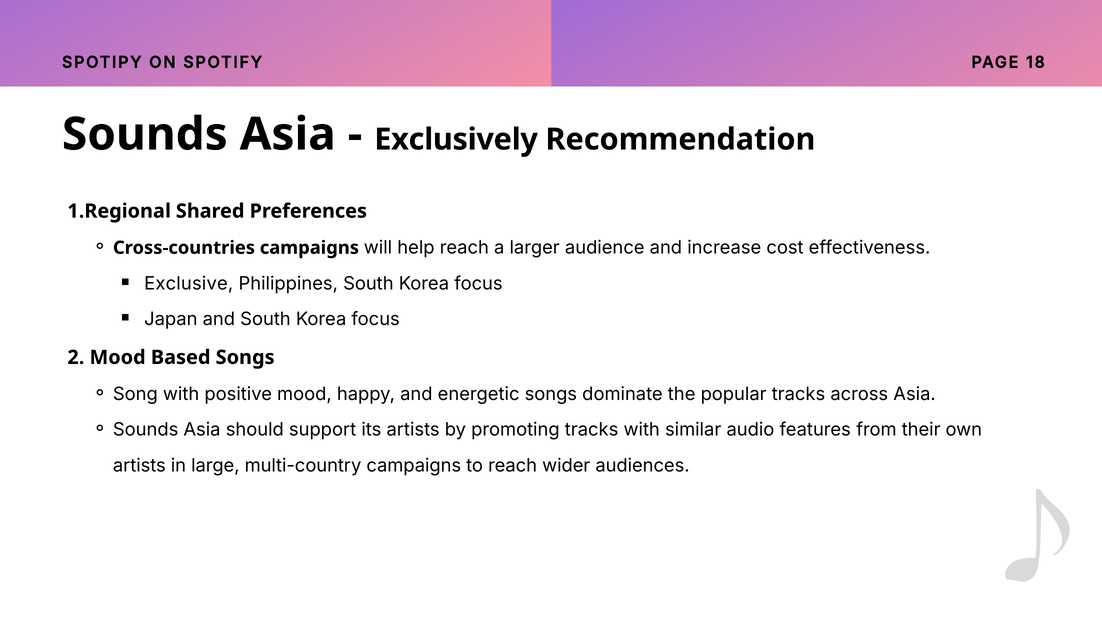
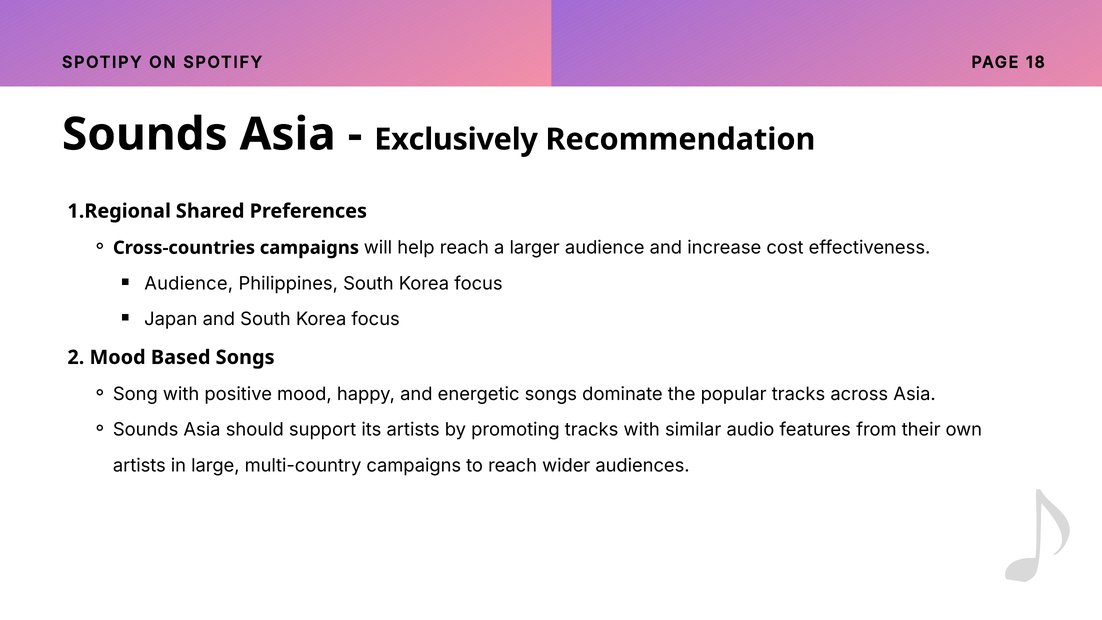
Exclusive: Exclusive -> Audience (189, 284)
